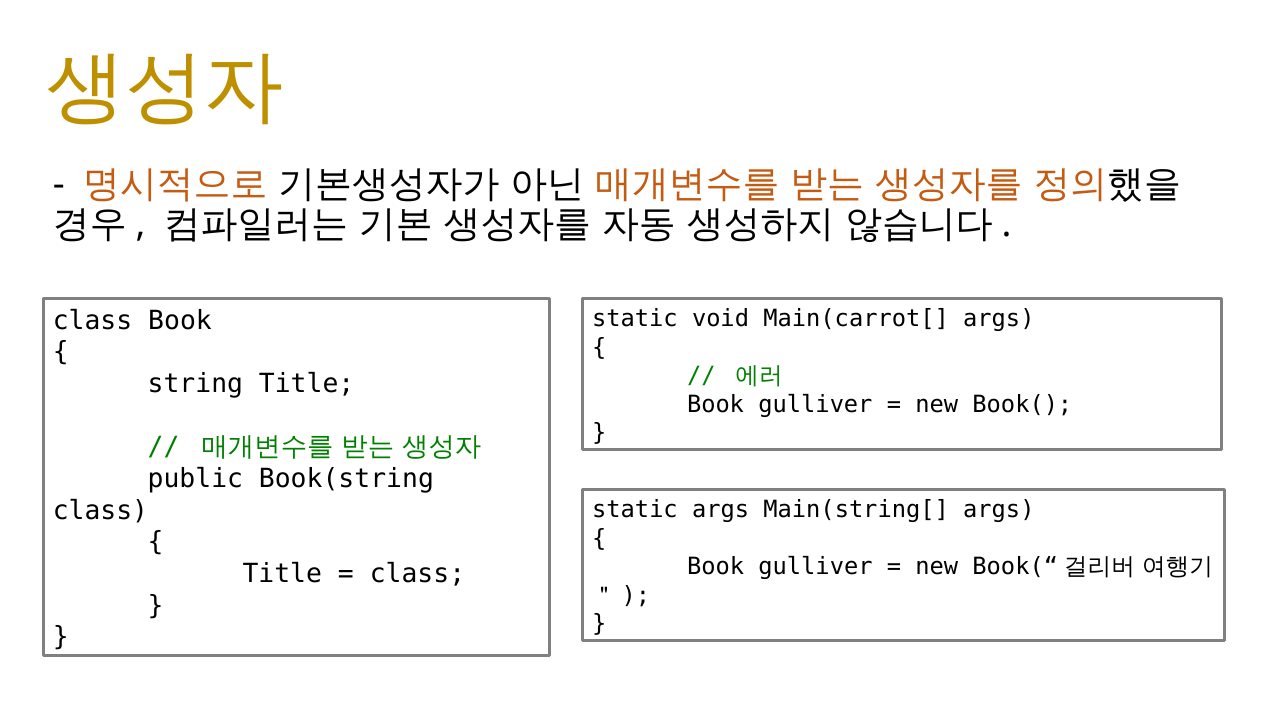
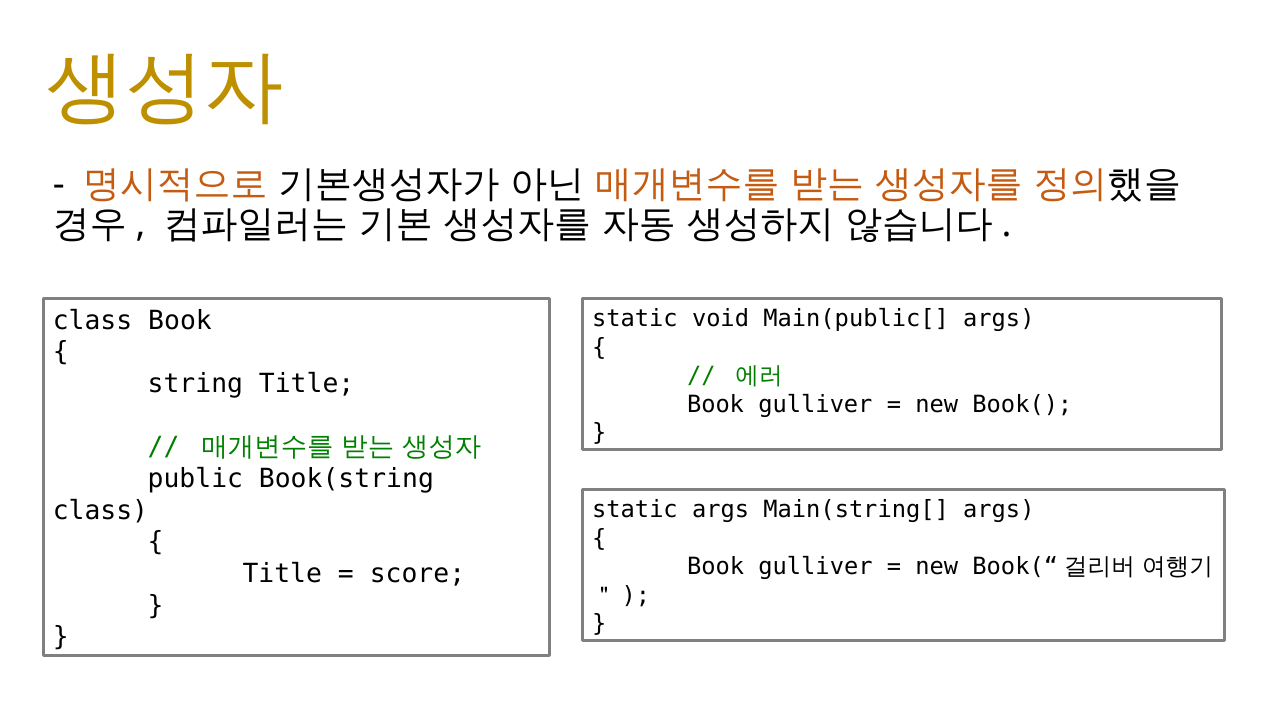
Main(carrot[: Main(carrot[ -> Main(public[ (856, 319)
class: class -> score (417, 574)
